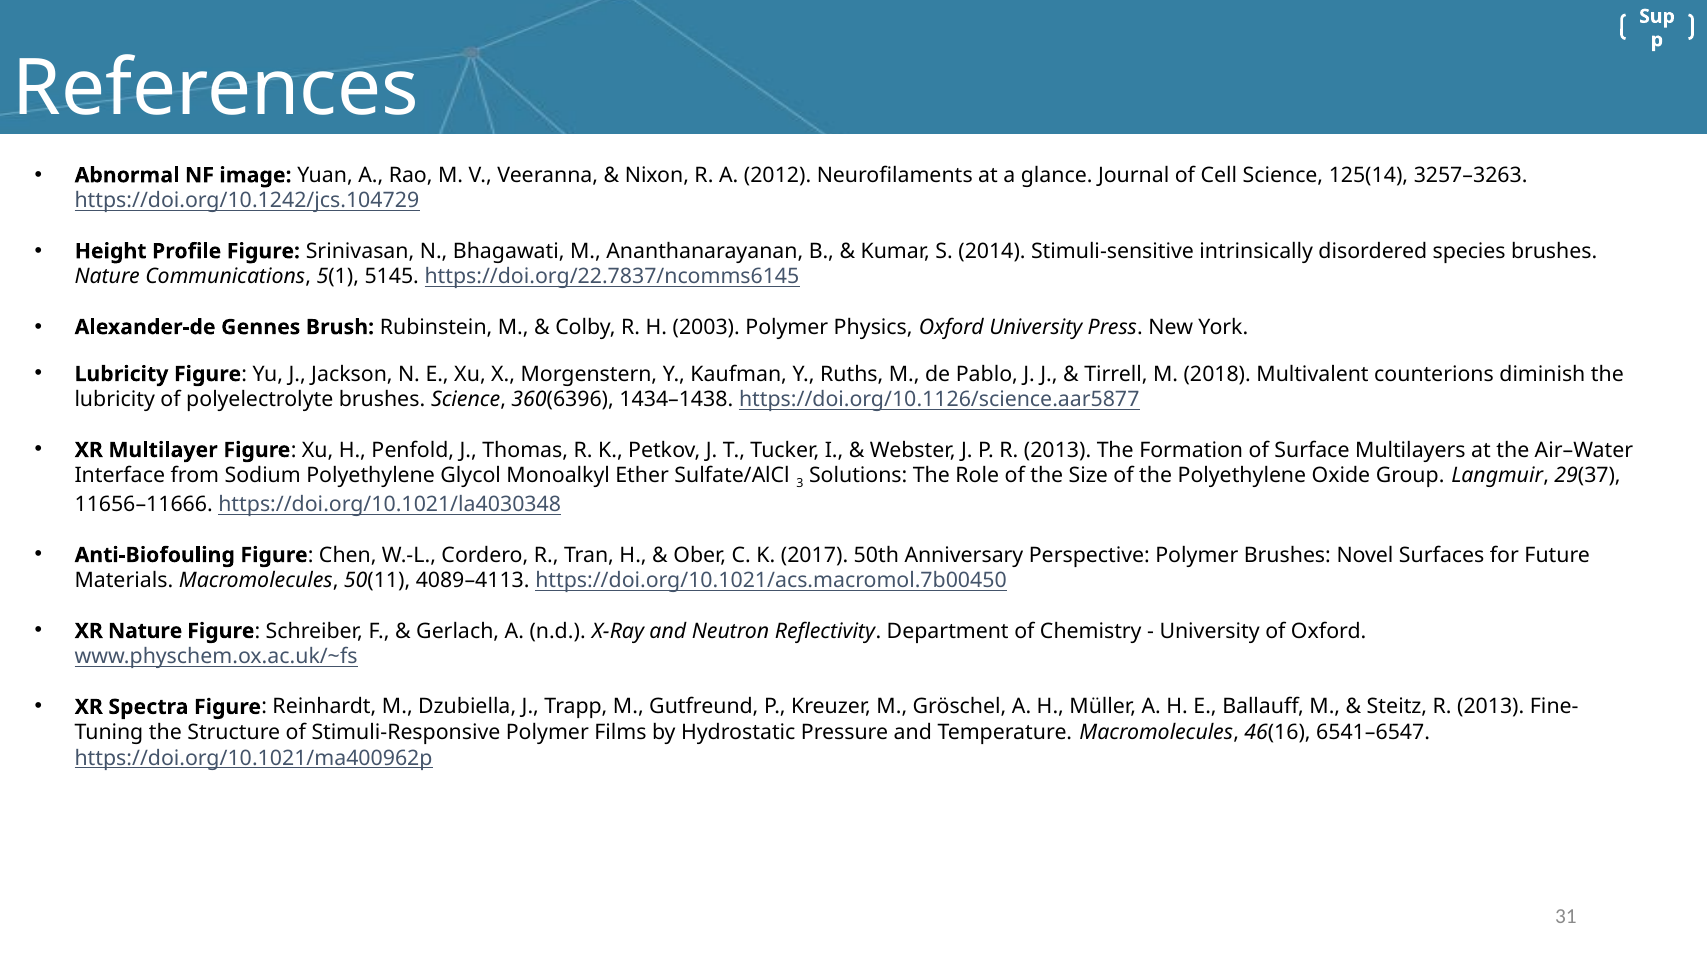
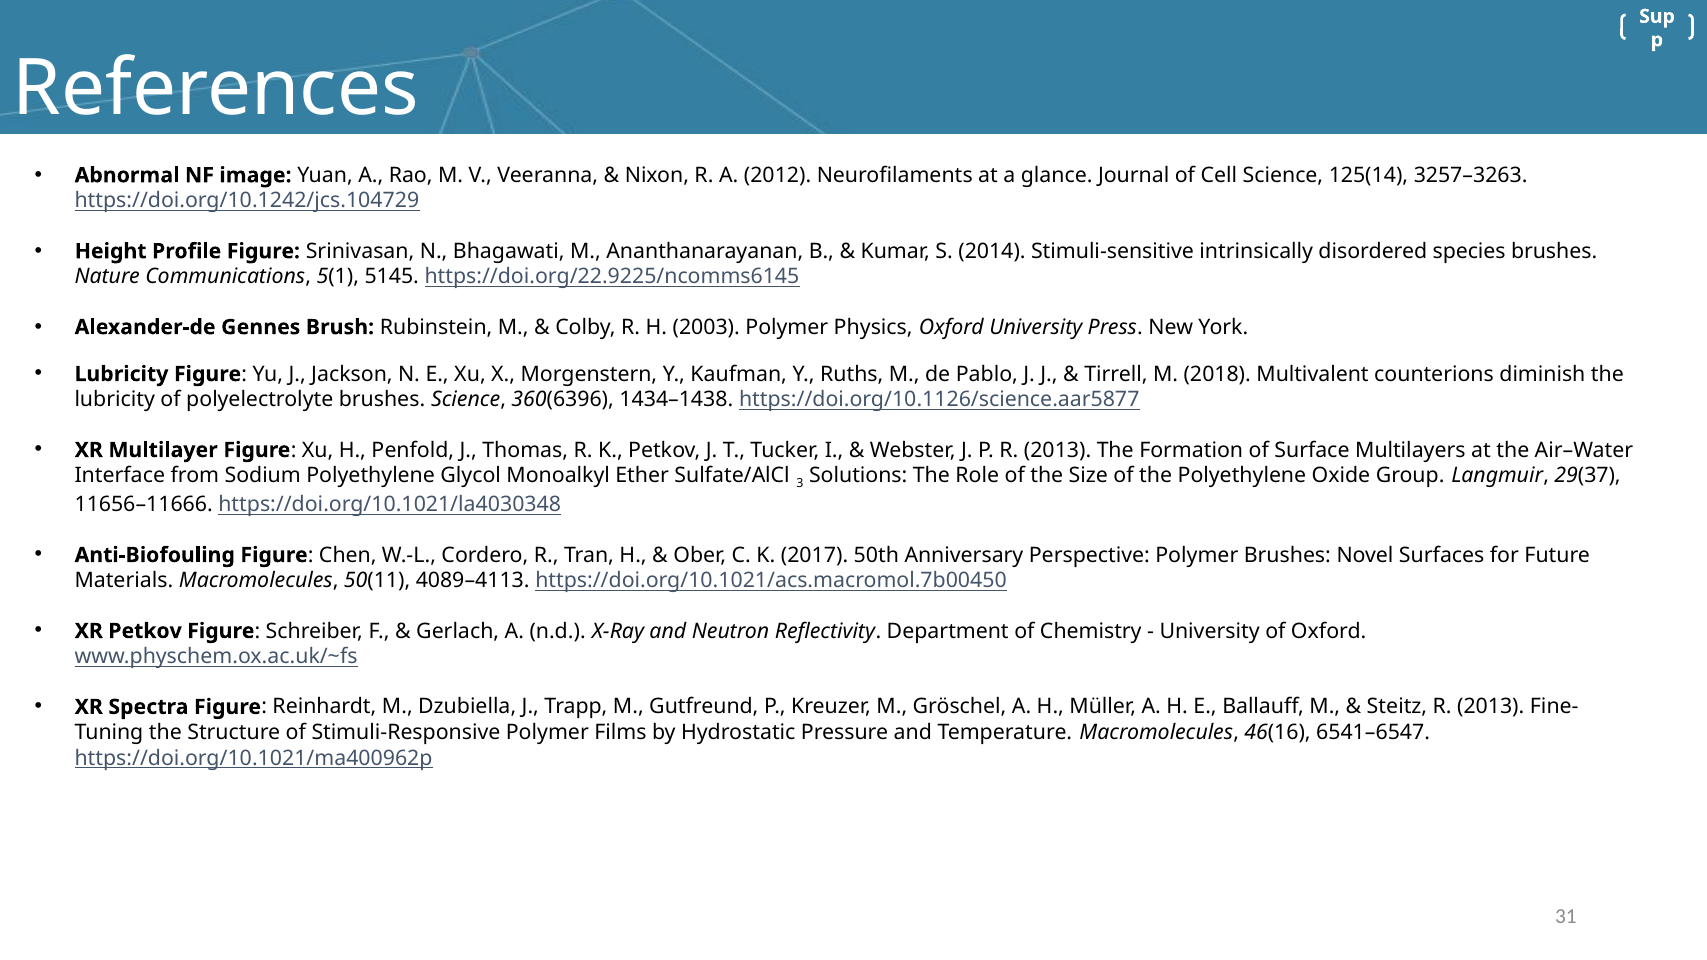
https://doi.org/22.7837/ncomms6145: https://doi.org/22.7837/ncomms6145 -> https://doi.org/22.9225/ncomms6145 (612, 277)
XR Nature: Nature -> Petkov (145, 631)
